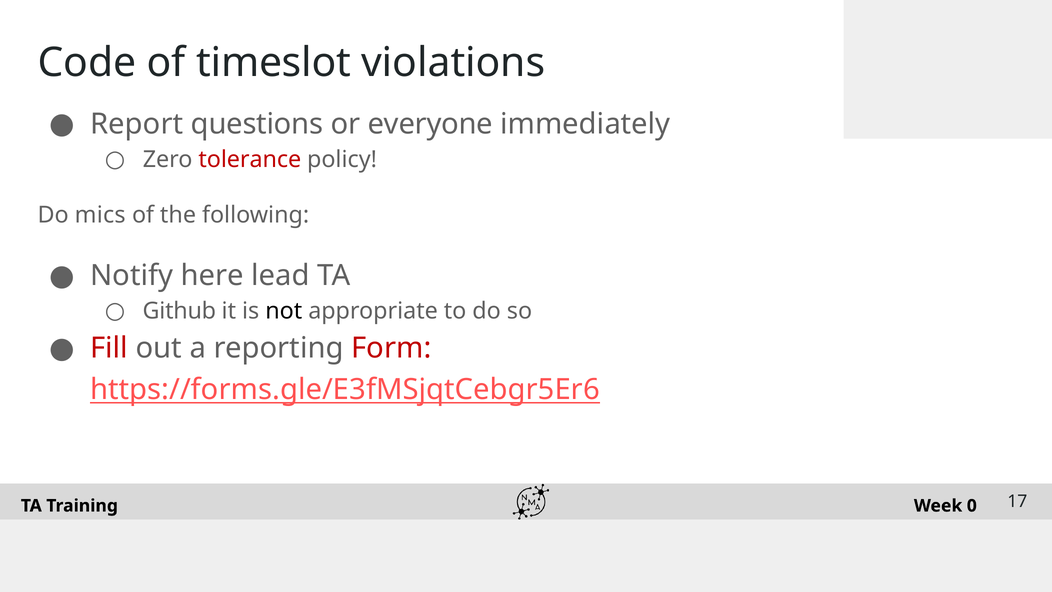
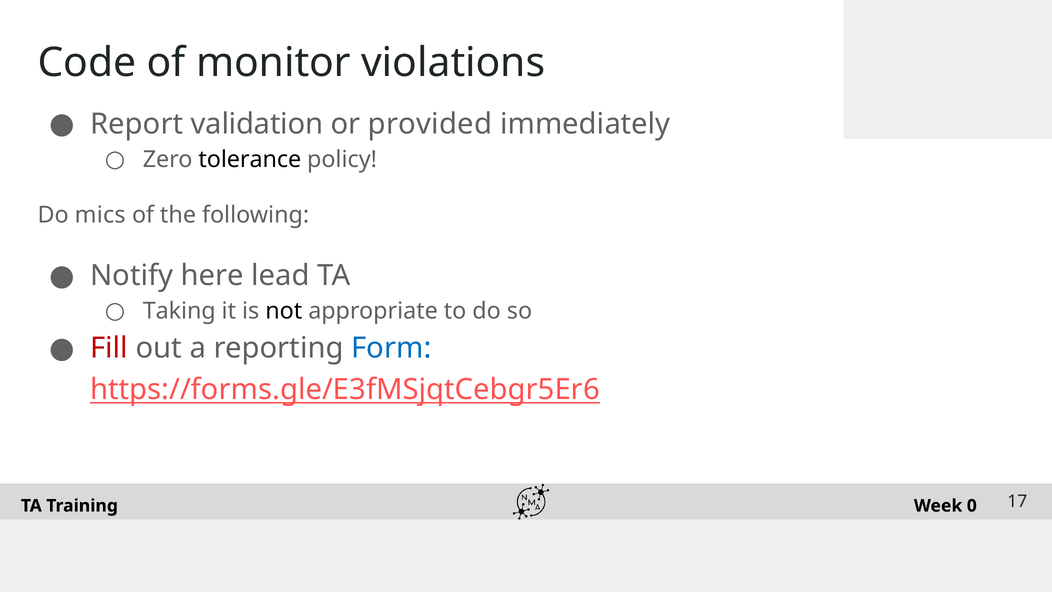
timeslot: timeslot -> monitor (273, 63)
questions: questions -> validation (257, 124)
everyone: everyone -> provided (430, 124)
tolerance colour: red -> black (250, 159)
Github: Github -> Taking (179, 311)
Form colour: red -> blue (391, 348)
